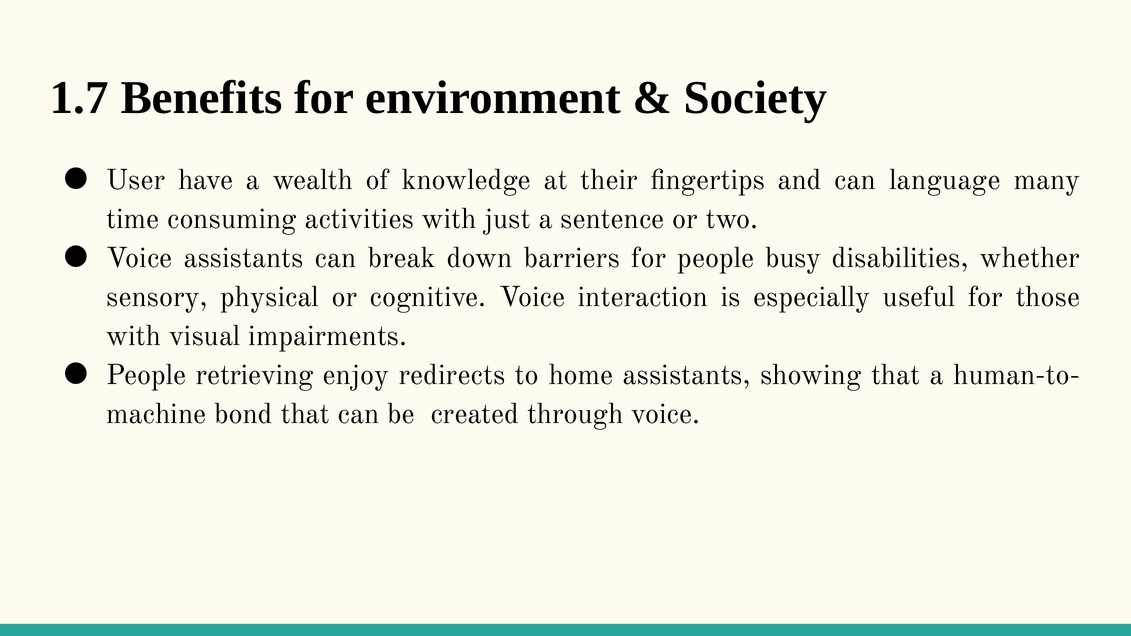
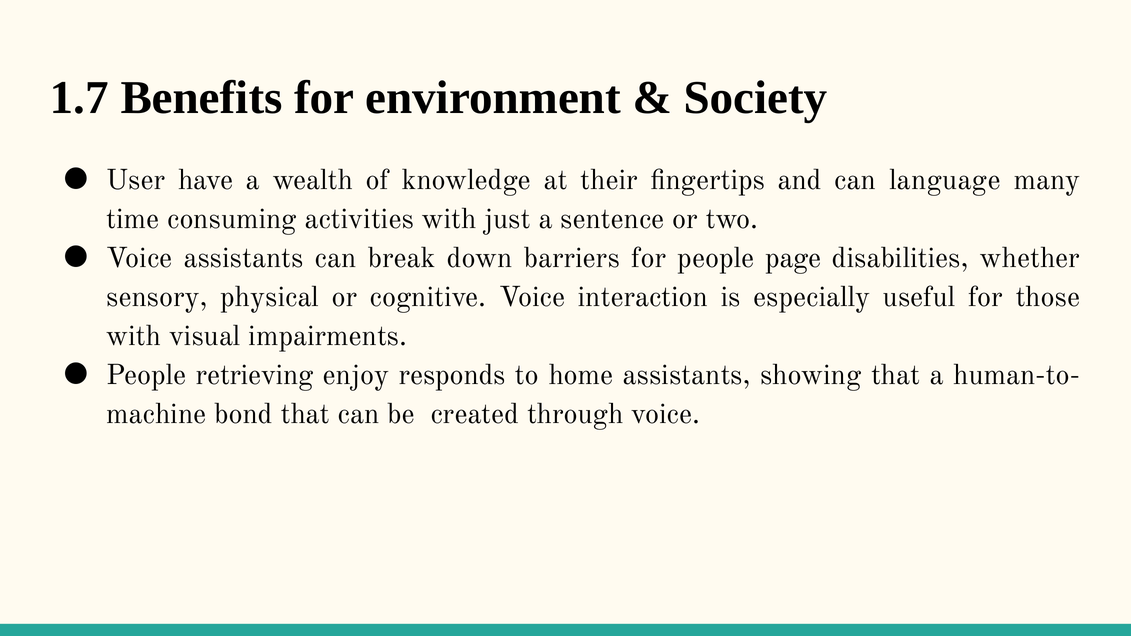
busy: busy -> page (793, 258)
redirects: redirects -> responds (452, 375)
